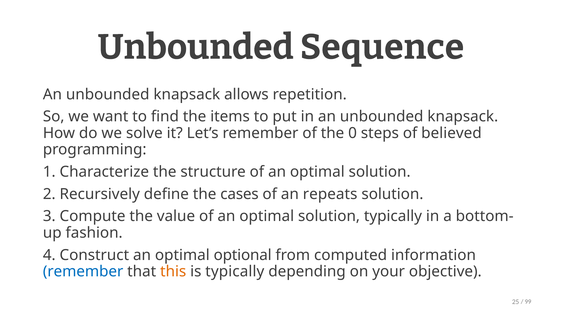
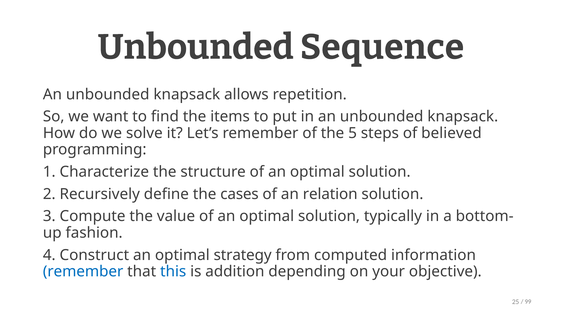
0: 0 -> 5 (353, 133)
repeats: repeats -> relation (330, 194)
optional: optional -> strategy (243, 255)
this colour: orange -> blue (173, 272)
is typically: typically -> addition (235, 272)
